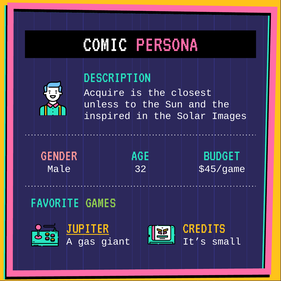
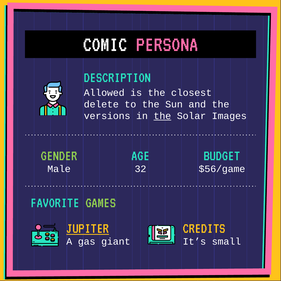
Acquire: Acquire -> Allowed (104, 93)
unless: unless -> delete (101, 104)
inspired: inspired -> versions (107, 116)
the underline: none -> present (162, 116)
GENDER colour: pink -> light green (59, 155)
$45/game: $45/game -> $56/game (222, 169)
